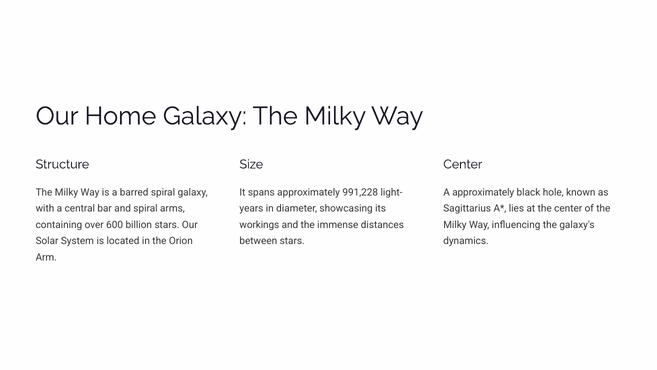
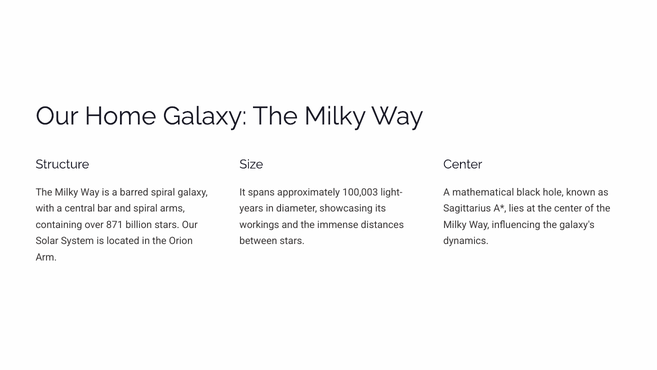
991,228: 991,228 -> 100,003 (360, 192)
A approximately: approximately -> mathematical (483, 192)
600: 600 -> 871 (115, 225)
